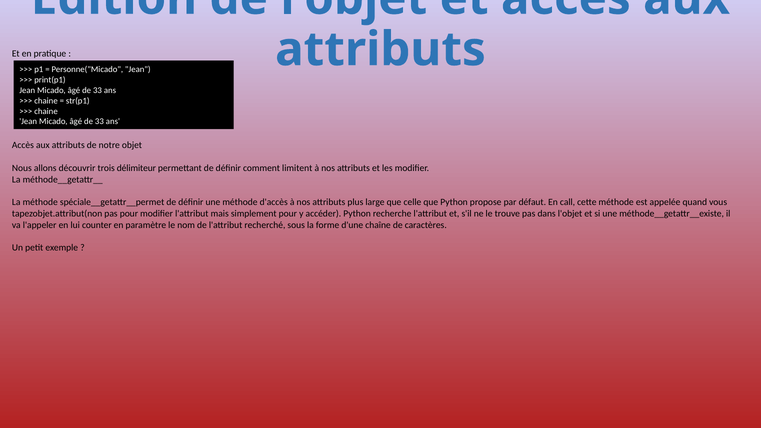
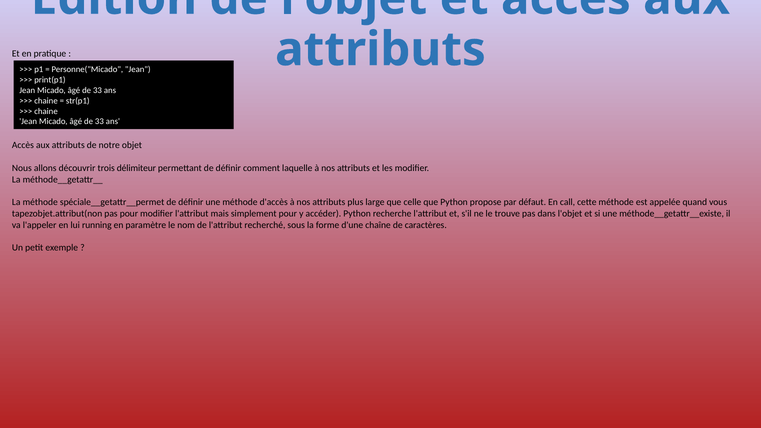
limitent: limitent -> laquelle (297, 168)
counter: counter -> running (97, 225)
